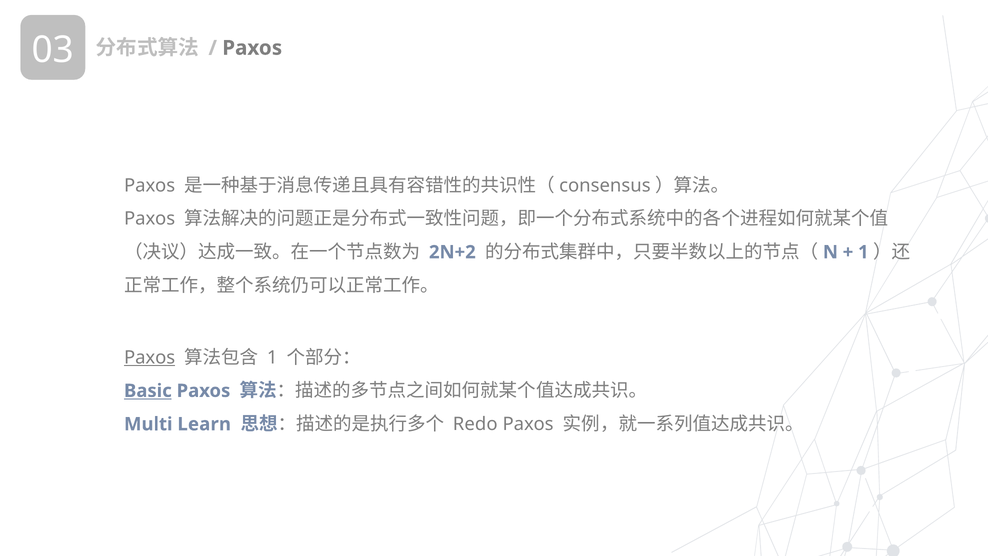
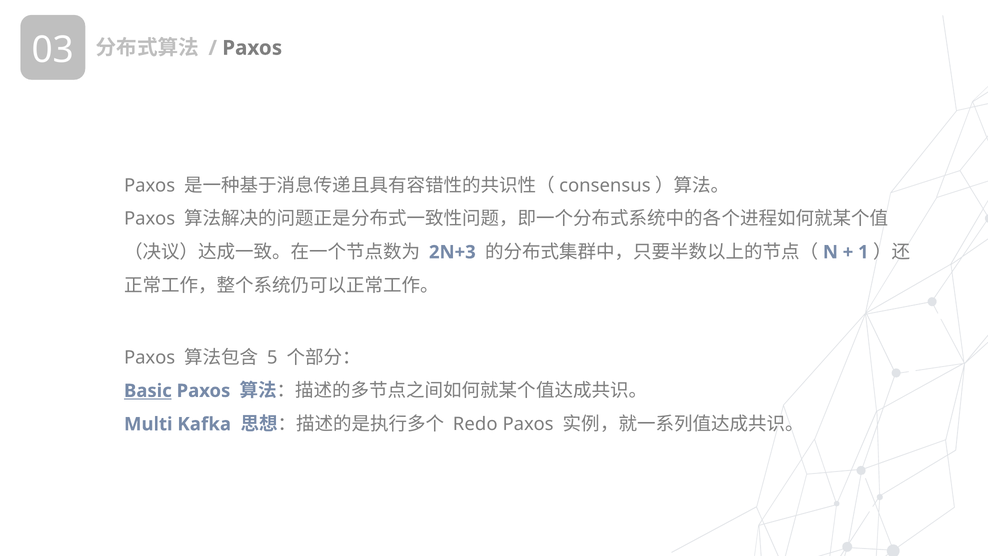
2N+2: 2N+2 -> 2N+3 (452, 252)
Paxos underline: present -> none (150, 357)
1: 1 -> 5 (272, 357)
Learn: Learn -> Kafka (204, 424)
